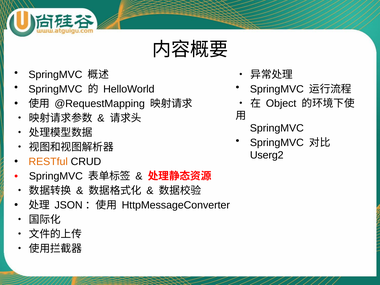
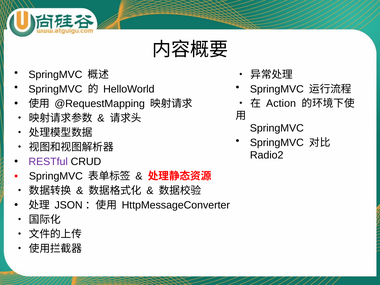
Object: Object -> Action (281, 103)
Userg2: Userg2 -> Radio2 (267, 155)
RESTful colour: orange -> purple (48, 162)
